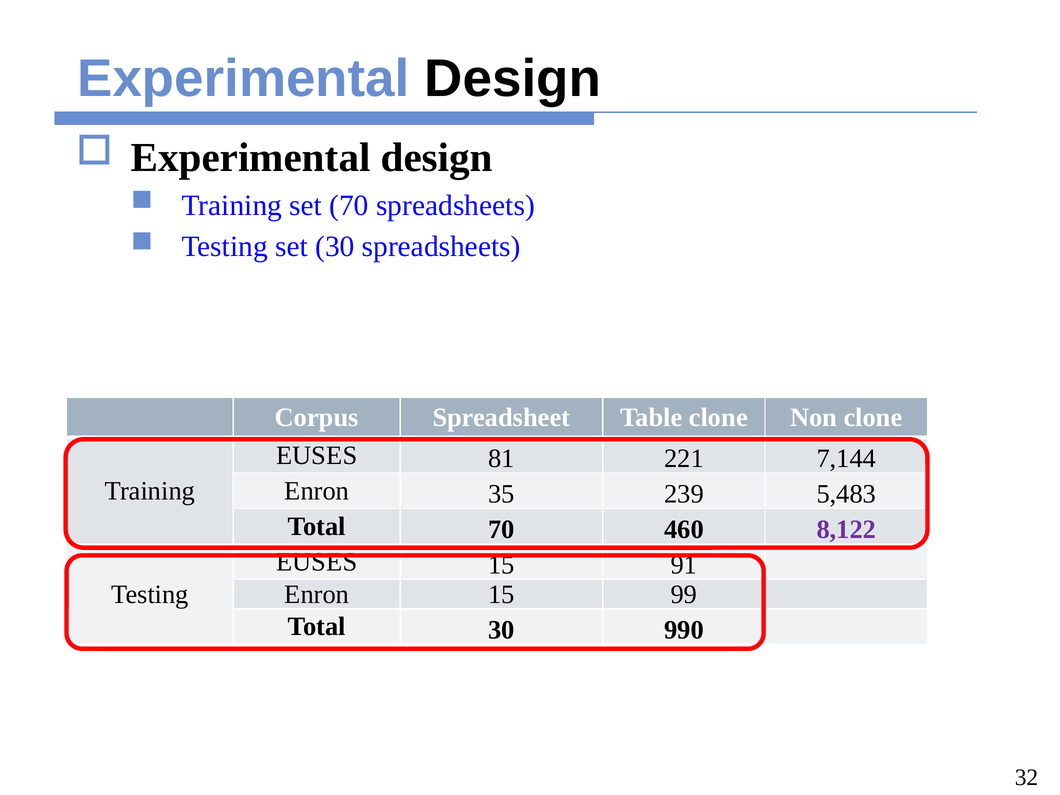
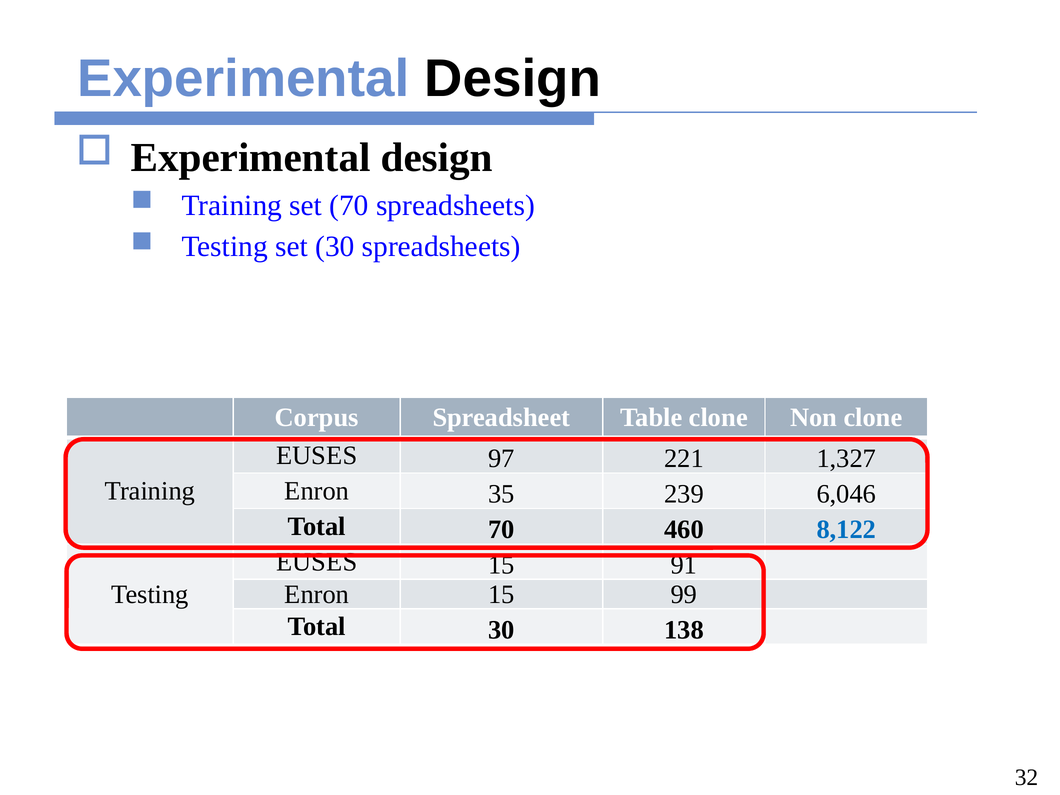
81: 81 -> 97 (501, 459)
7,144: 7,144 -> 1,327 (846, 459)
5,483: 5,483 -> 6,046 (846, 494)
8,122 colour: purple -> blue (846, 529)
990: 990 -> 138 (684, 630)
